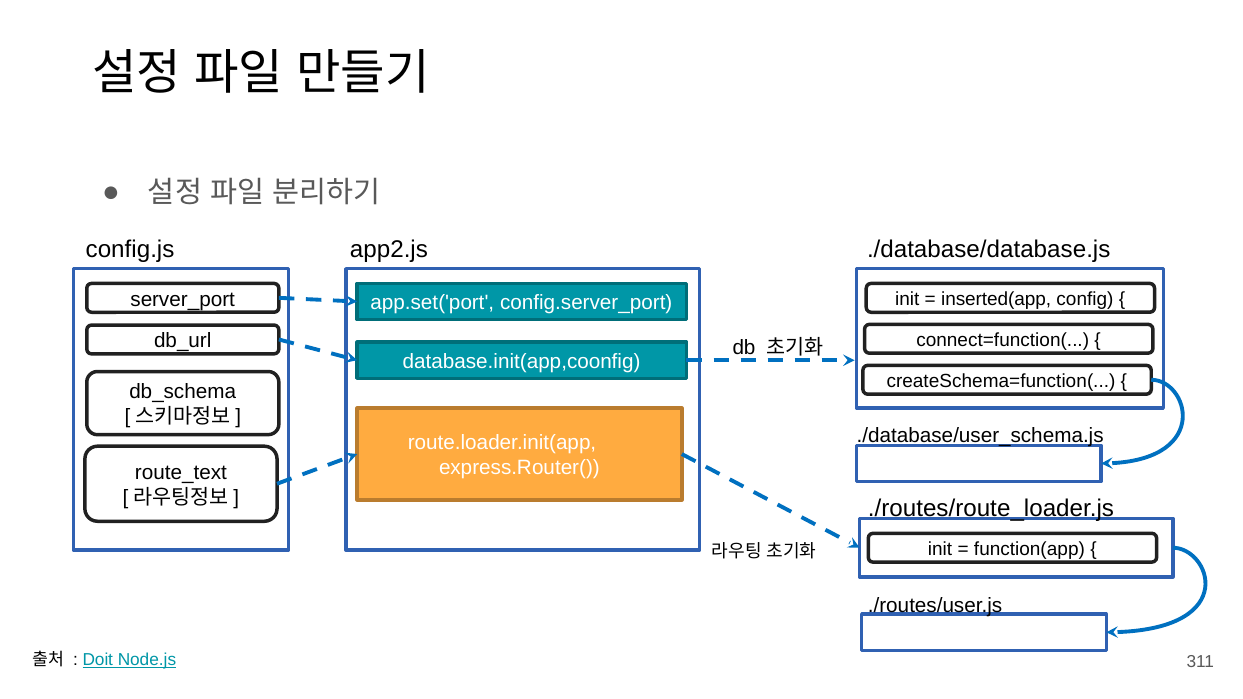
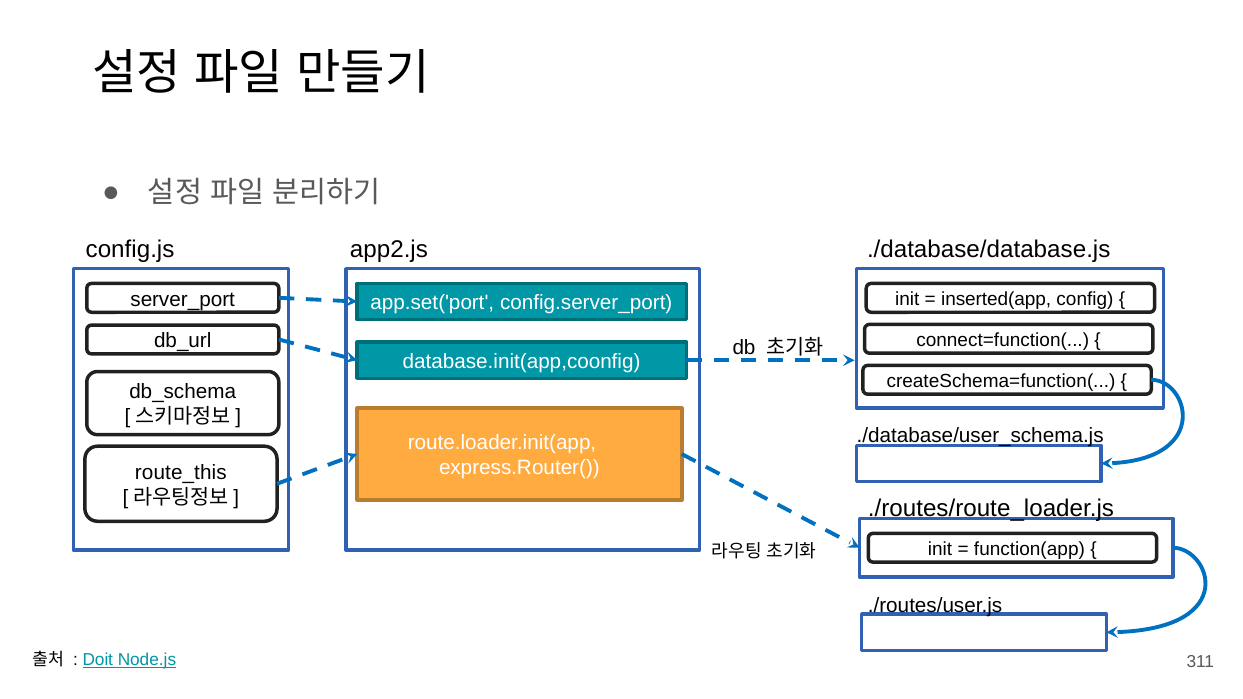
route_text: route_text -> route_this (181, 473)
